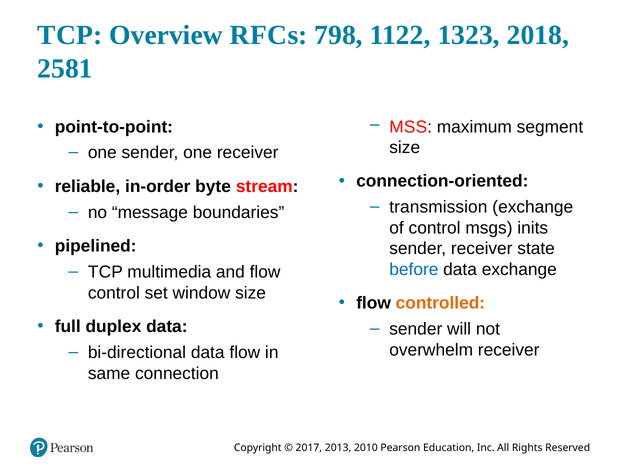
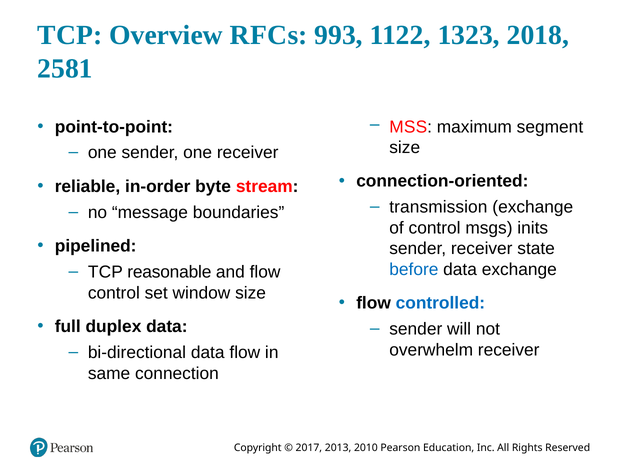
798: 798 -> 993 (339, 35)
multimedia: multimedia -> reasonable (169, 272)
controlled colour: orange -> blue (440, 303)
